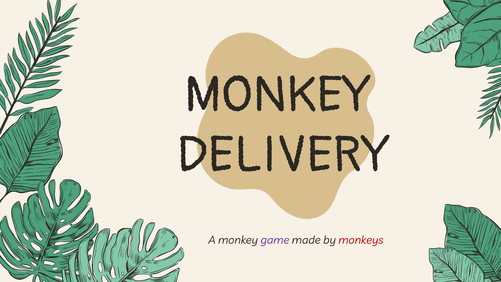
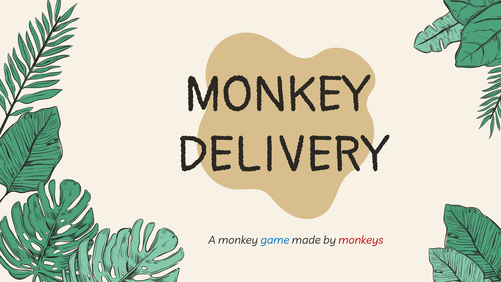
game colour: purple -> blue (275, 240)
